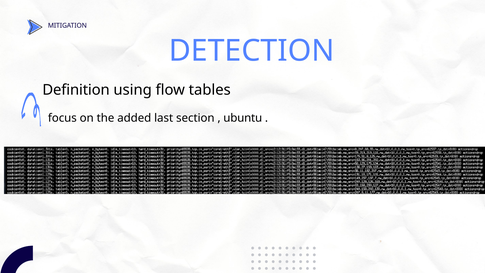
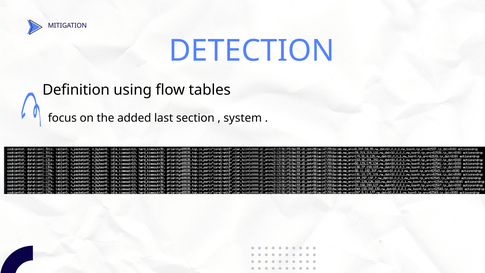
ubuntu: ubuntu -> system (243, 118)
